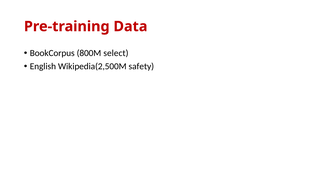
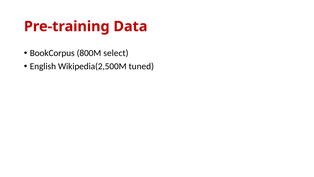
safety: safety -> tuned (141, 66)
